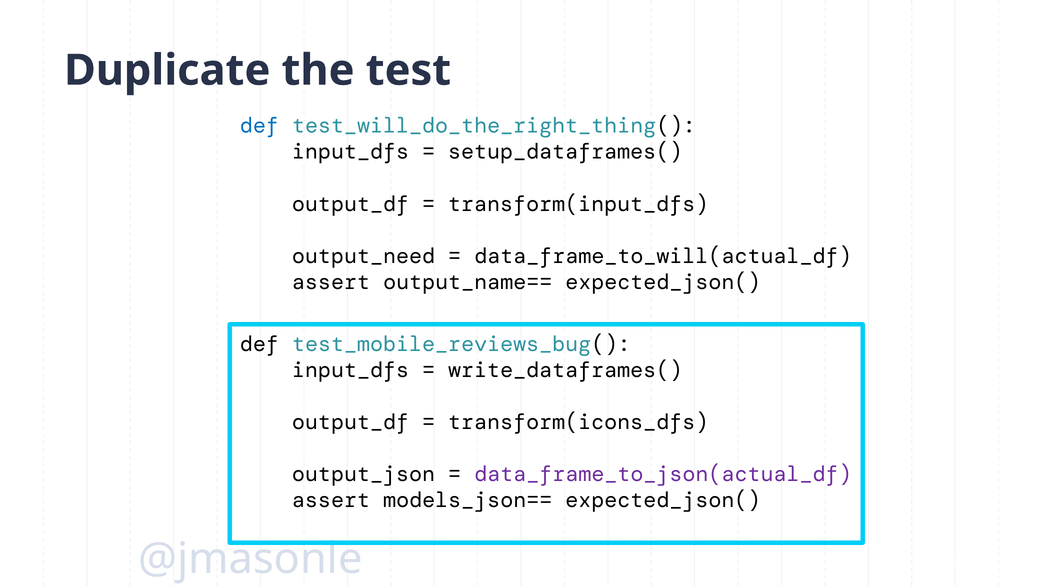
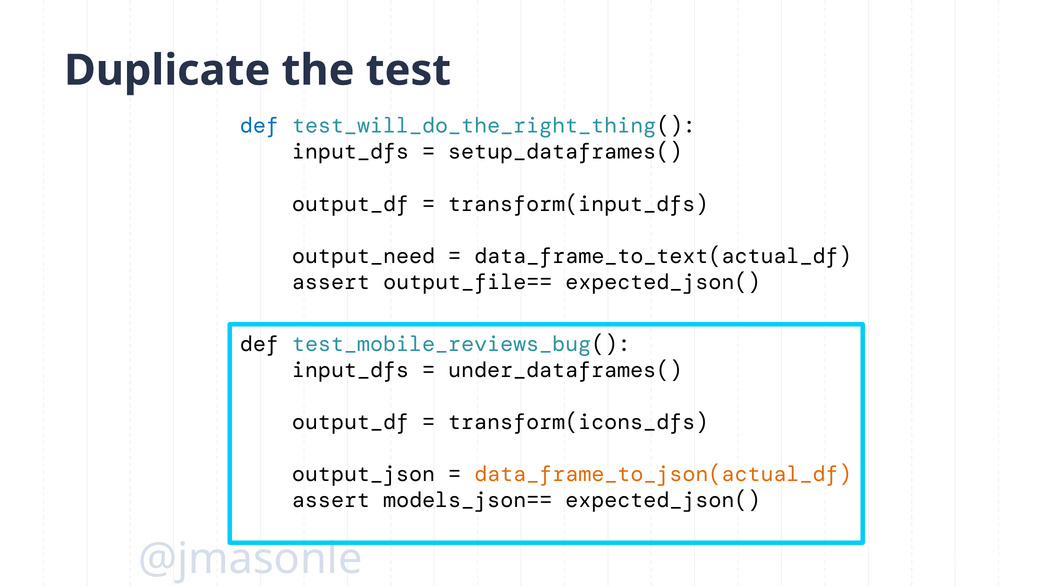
data_frame_to_will(actual_df: data_frame_to_will(actual_df -> data_frame_to_text(actual_df (663, 256)
output_name==: output_name== -> output_file== (468, 282)
write_dataframes(: write_dataframes( -> under_dataframes( (565, 370)
data_frame_to_json(actual_df colour: purple -> orange (663, 474)
